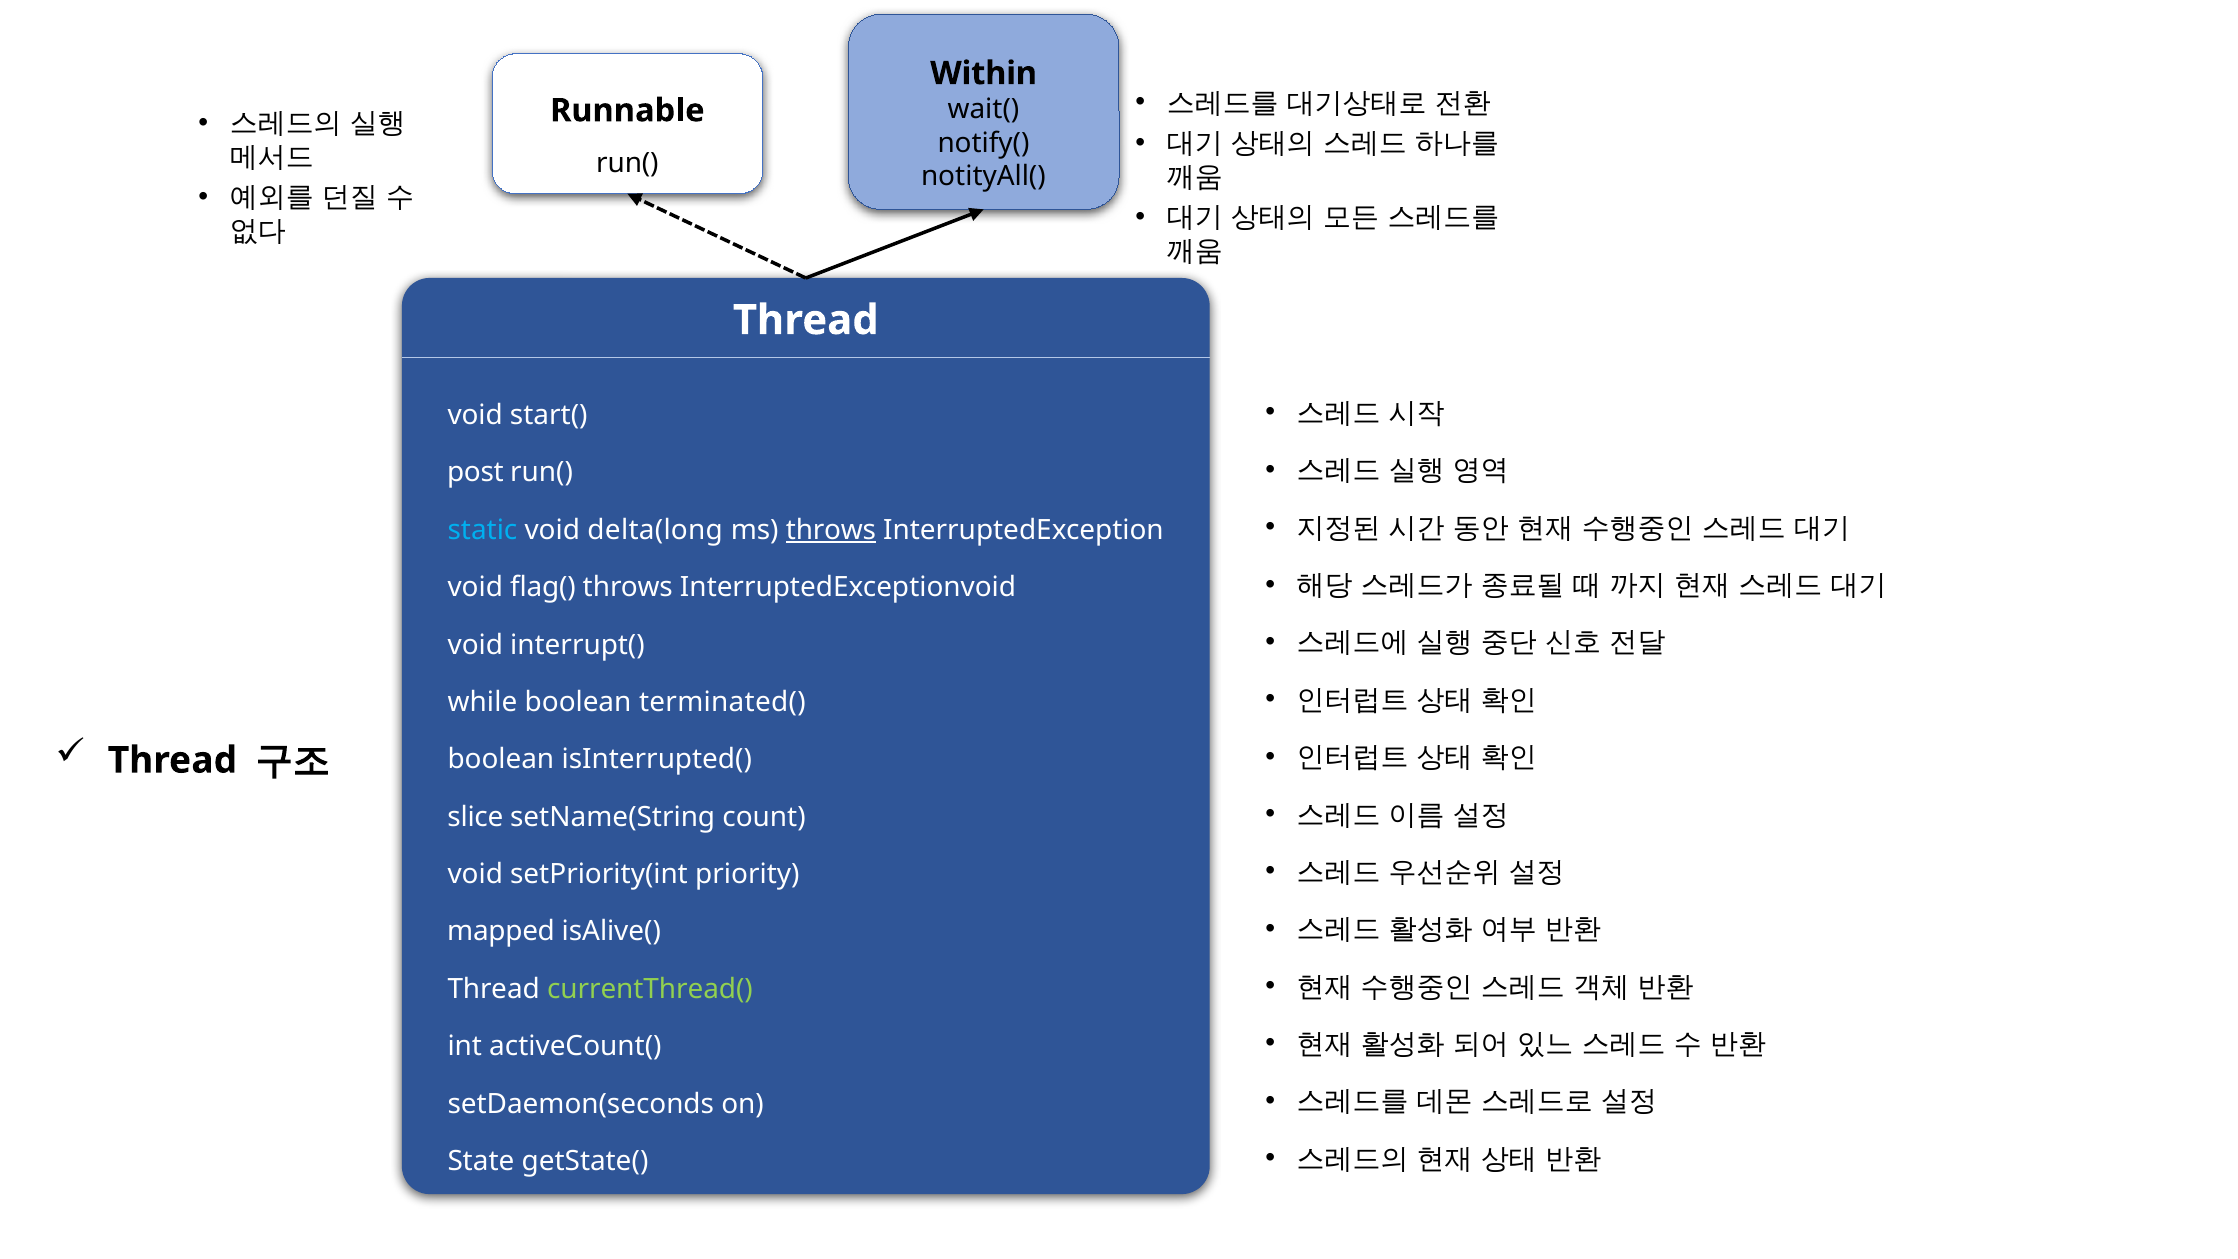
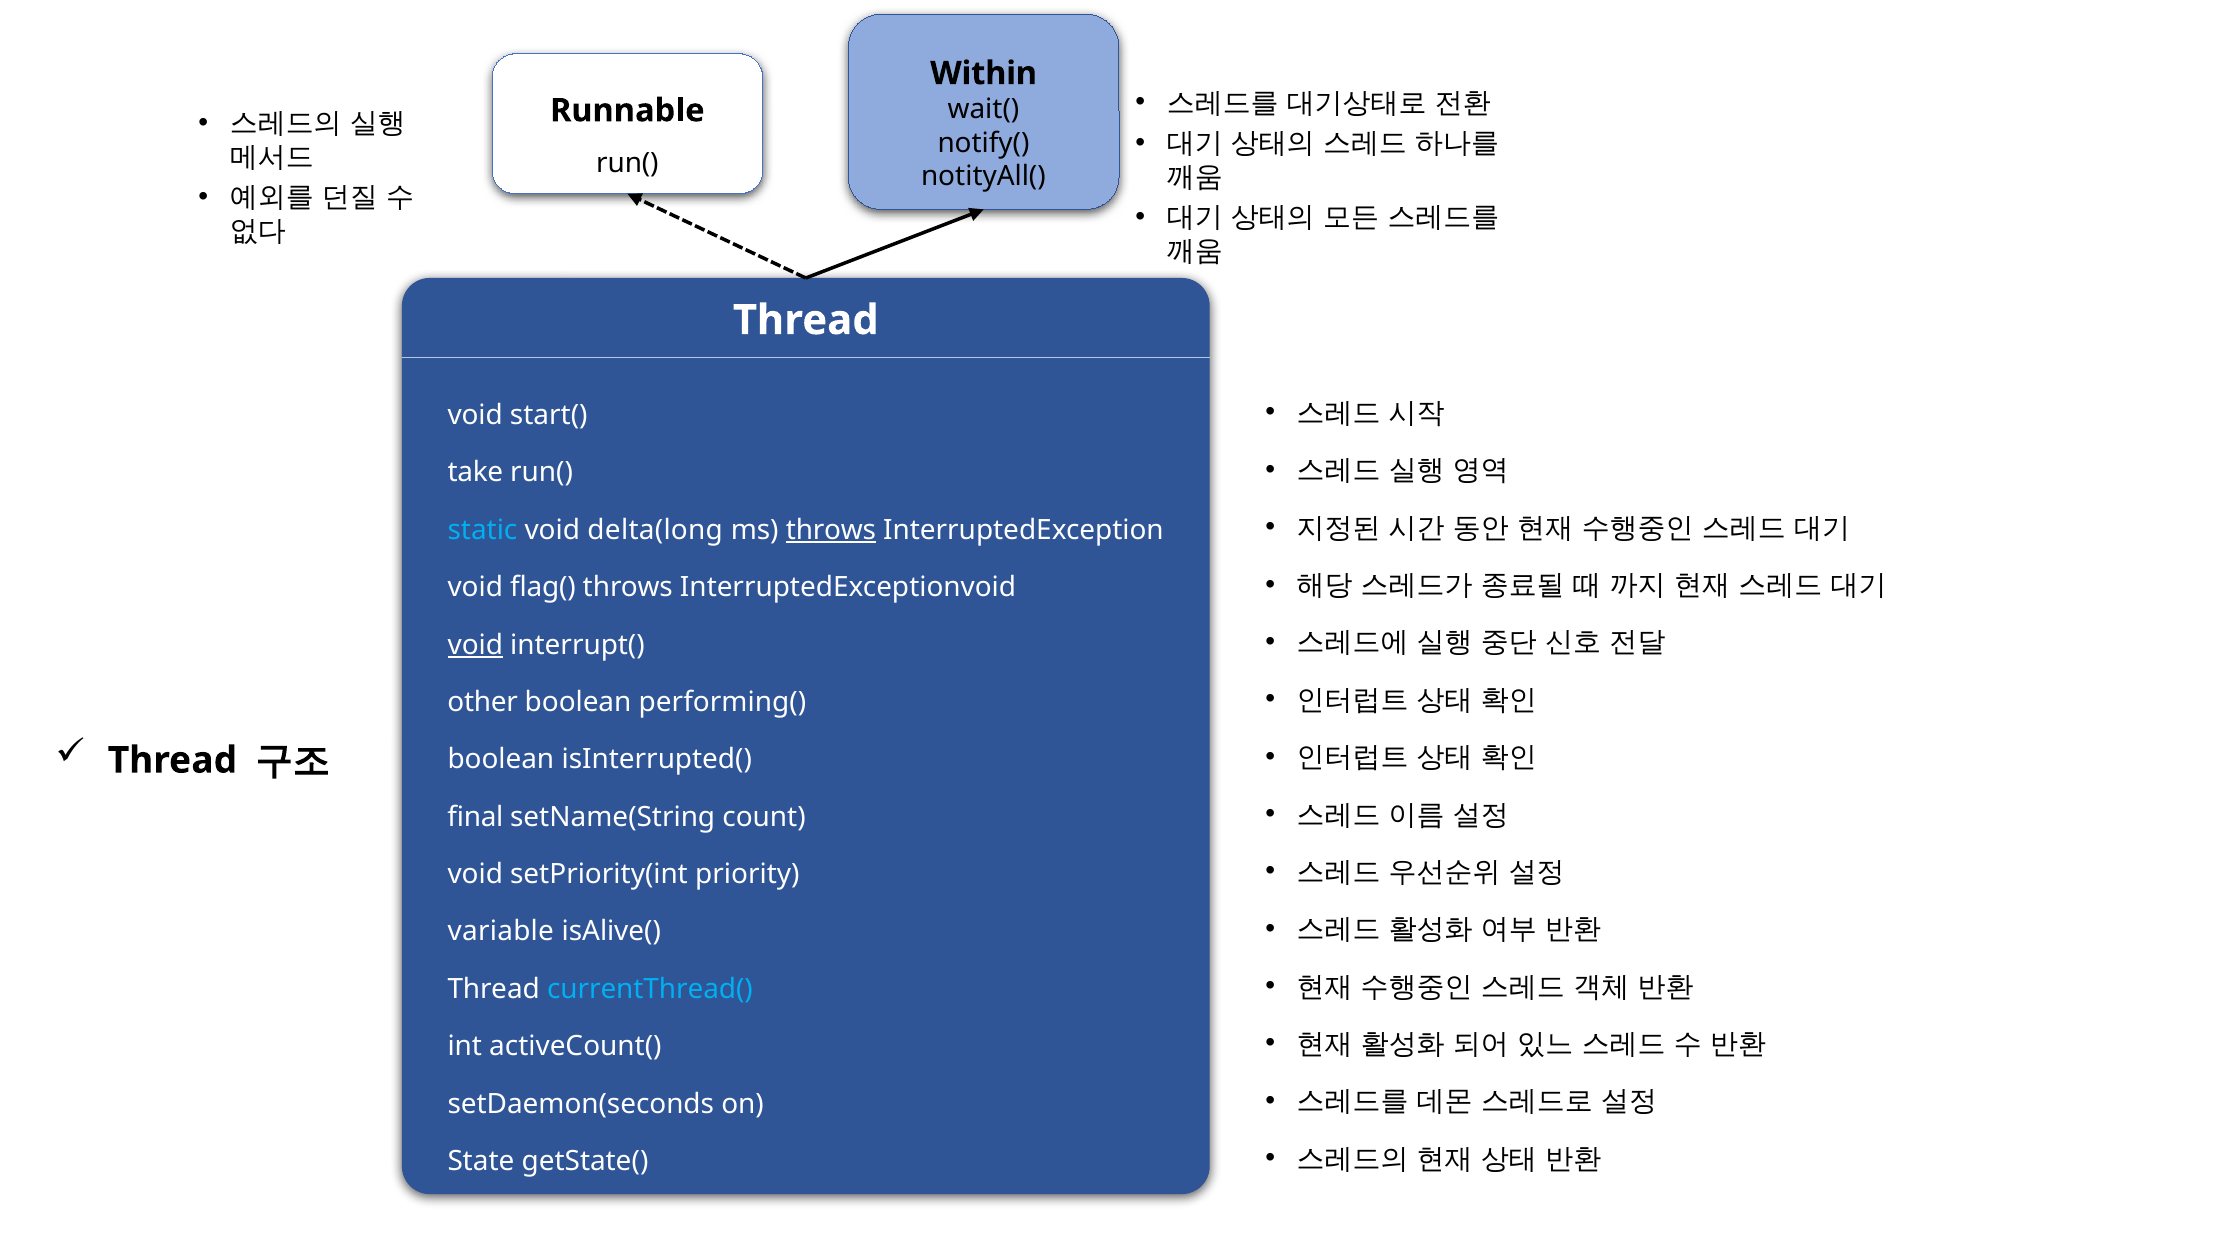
post: post -> take (475, 473)
void underline: none -> present (475, 645)
while: while -> other (483, 702)
terminated(: terminated( -> performing( (722, 702)
slice: slice -> final (475, 817)
mapped: mapped -> variable (501, 932)
currentThread( colour: light green -> light blue (650, 989)
